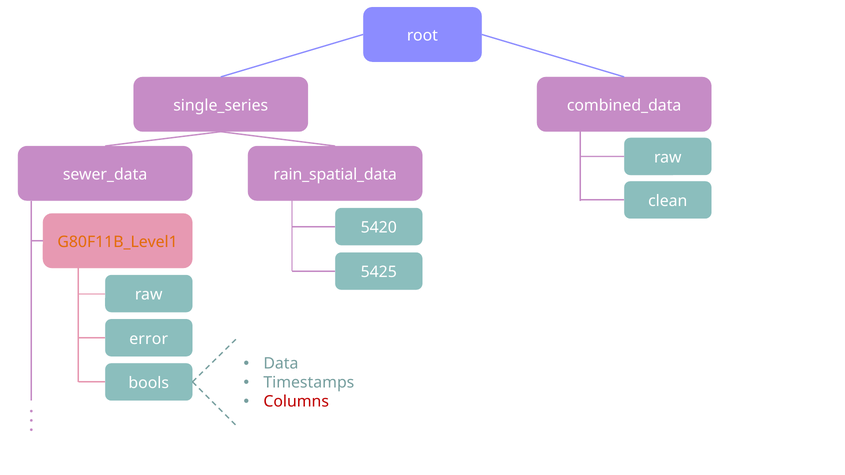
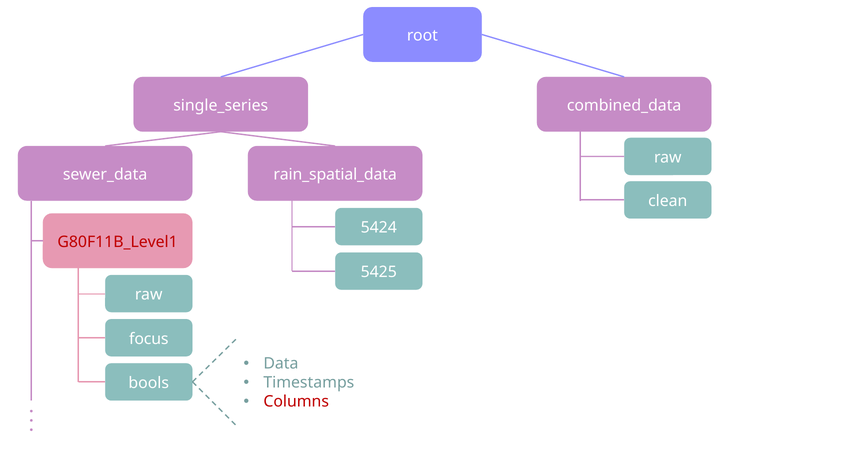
5420: 5420 -> 5424 (379, 228)
G80F11B_Level1 colour: orange -> red (118, 242)
error: error -> focus (149, 339)
